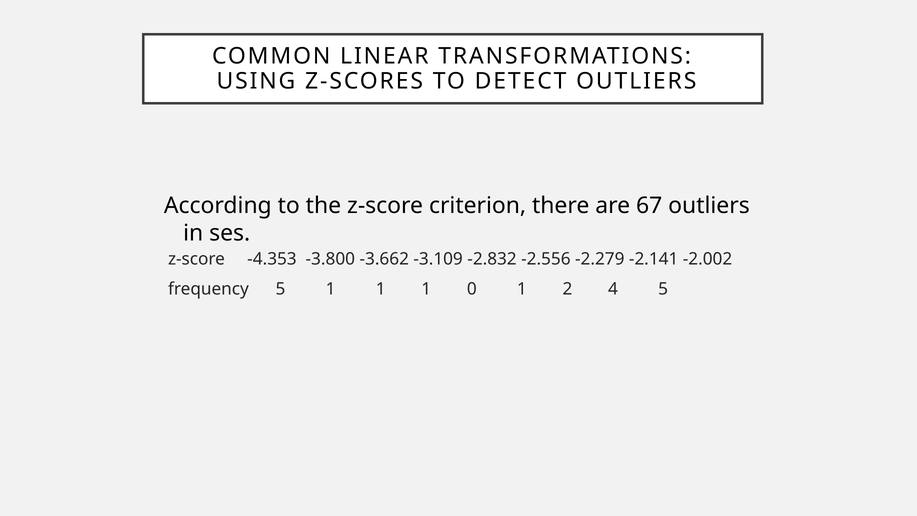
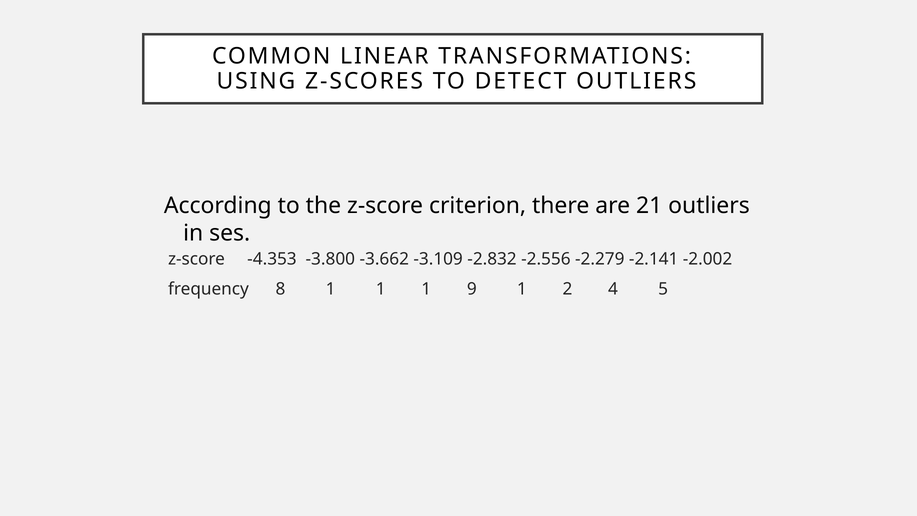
67: 67 -> 21 (649, 206)
frequency 5: 5 -> 8 (281, 289)
0: 0 -> 9 (472, 289)
